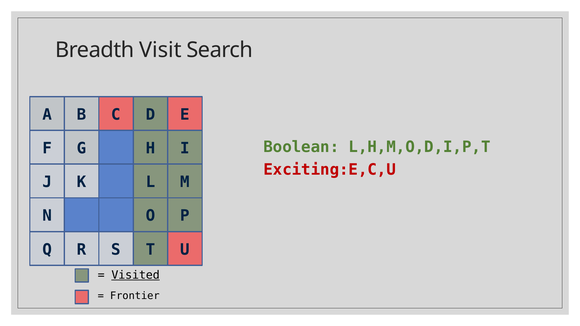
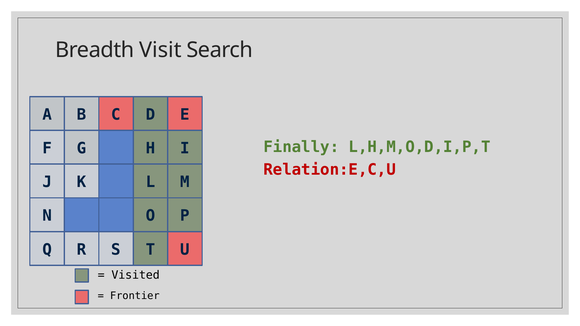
Boolean: Boolean -> Finally (301, 147)
Exciting:E,C,U: Exciting:E,C,U -> Relation:E,C,U (330, 170)
Visited underline: present -> none (136, 275)
